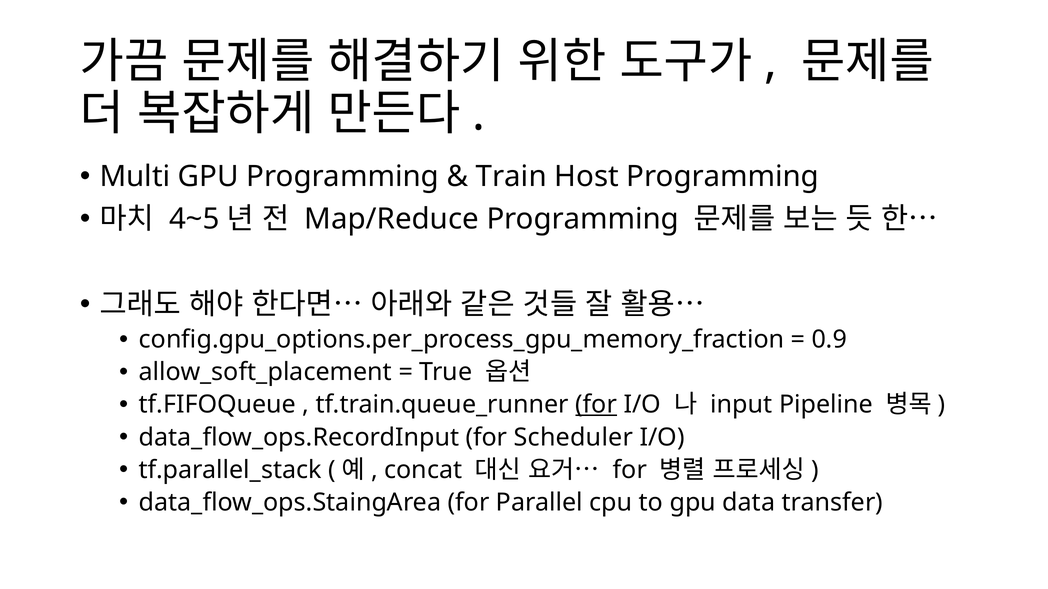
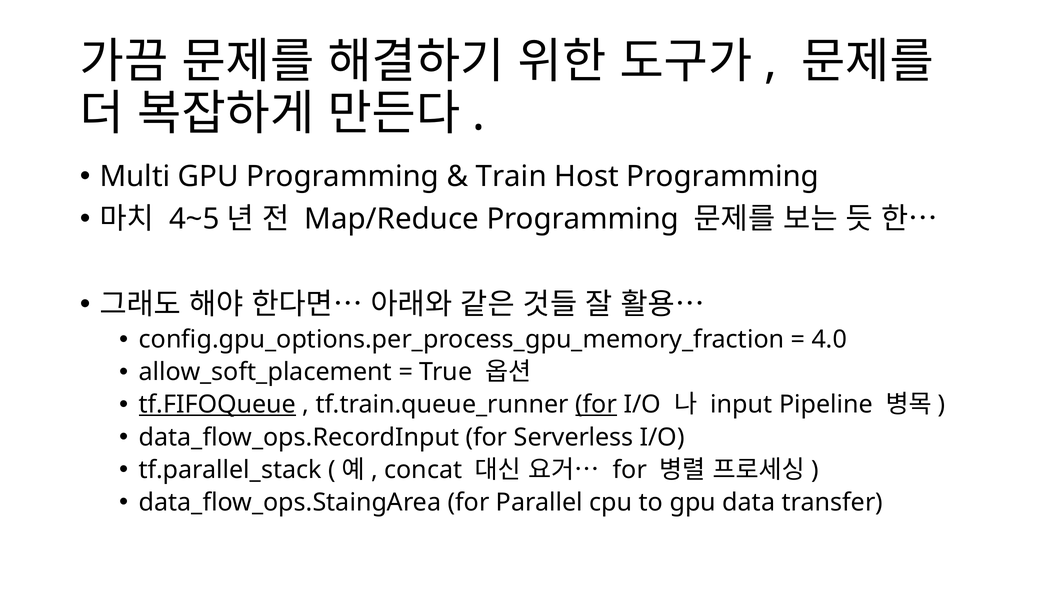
0.9: 0.9 -> 4.0 (829, 340)
tf.FIFOQueue underline: none -> present (217, 405)
Scheduler: Scheduler -> Serverless (574, 438)
